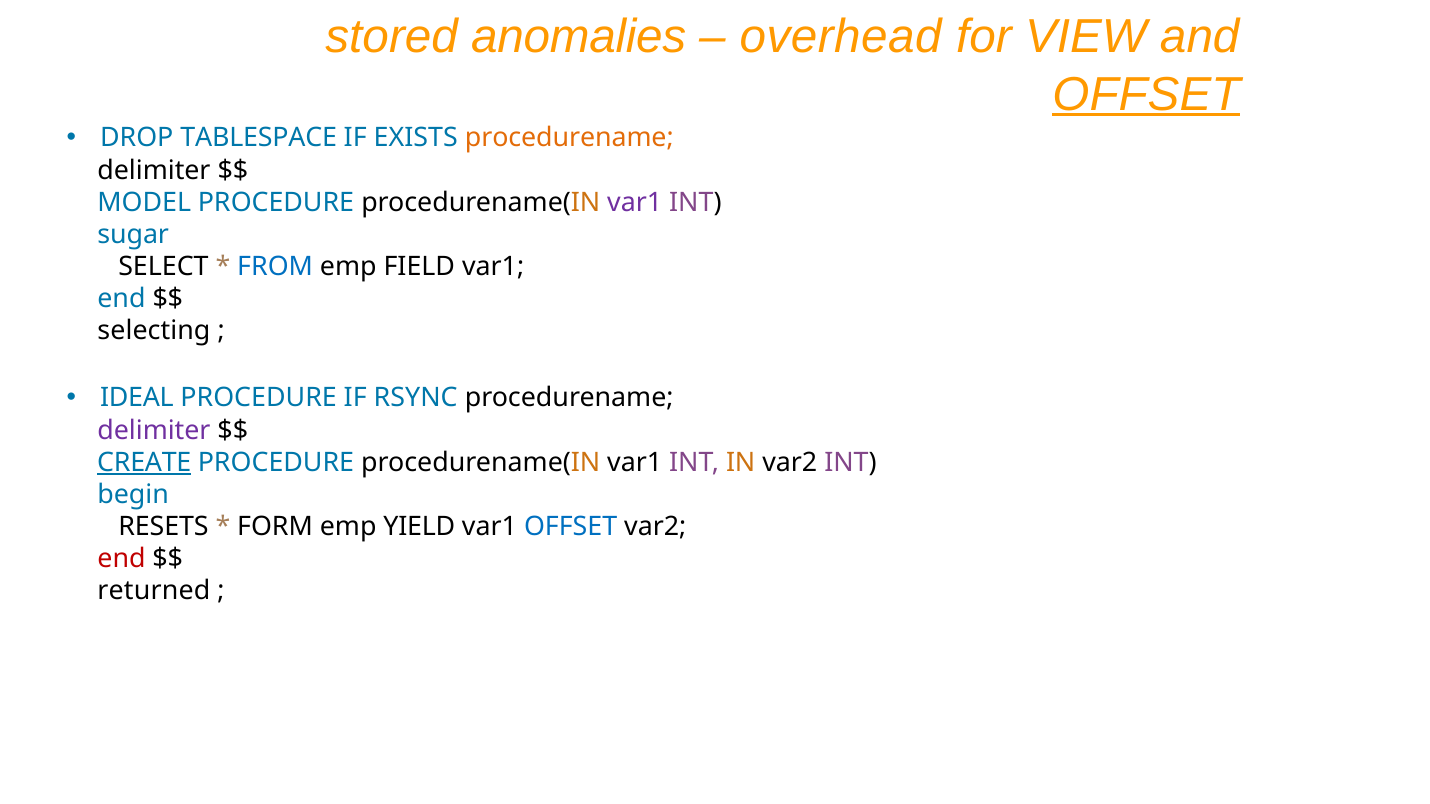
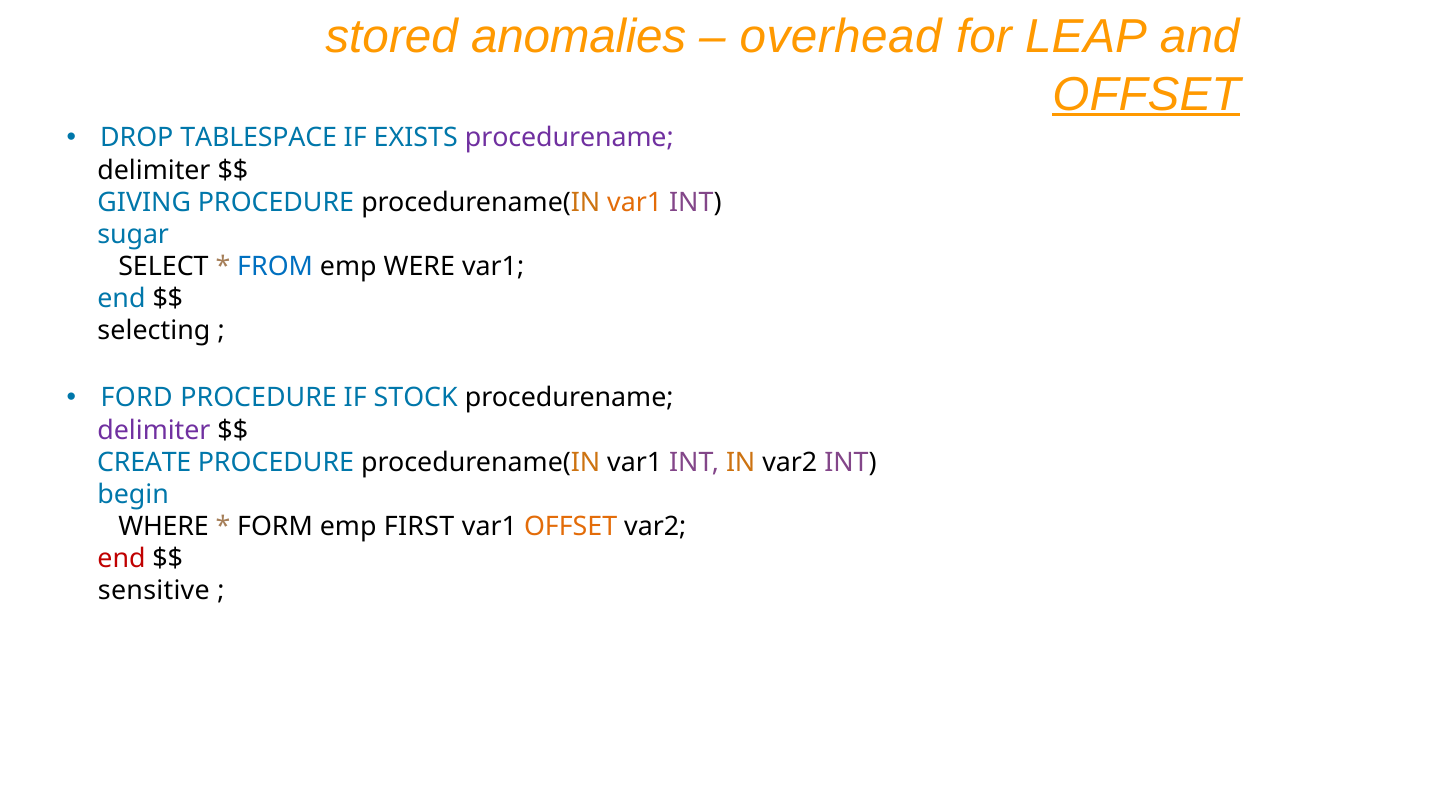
VIEW: VIEW -> LEAP (1086, 37)
procedurename colour: orange -> purple (569, 138)
MODEL: MODEL -> GIVING (144, 203)
var1 colour: purple -> orange (635, 203)
FIELD: FIELD -> WERE (419, 267)
IDEAL: IDEAL -> FORD (137, 398)
RSYNC: RSYNC -> STOCK (416, 398)
CREATE underline: present -> none (144, 463)
RESETS: RESETS -> WHERE (164, 527)
YIELD: YIELD -> FIRST (419, 527)
OFFSET colour: blue -> orange (571, 527)
returned: returned -> sensitive (154, 591)
